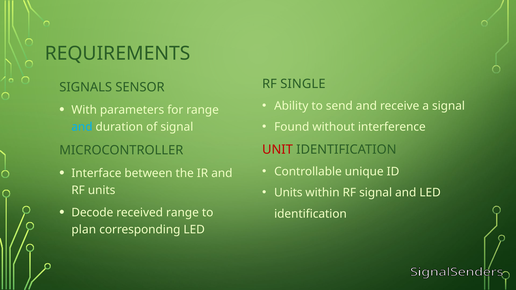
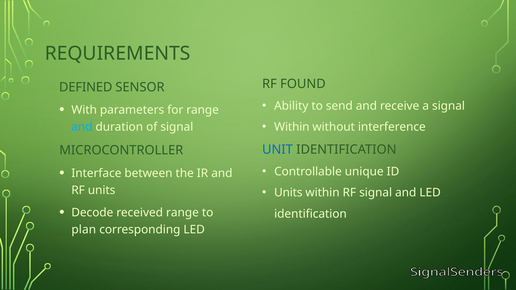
SINGLE: SINGLE -> FOUND (303, 84)
SIGNALS: SIGNALS -> DEFINED (86, 87)
Found: Found -> Within (292, 127)
UNIT colour: red -> blue (277, 150)
